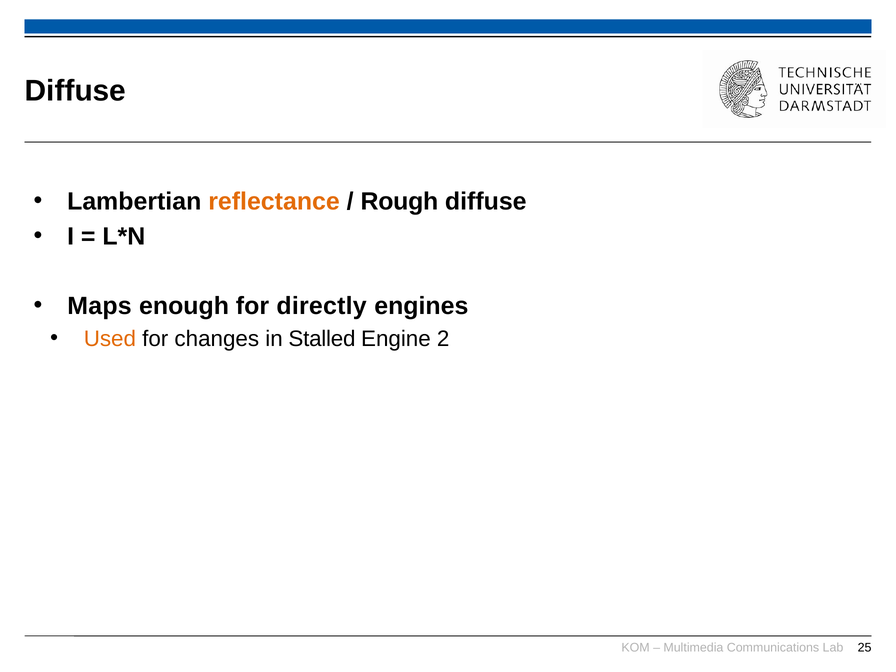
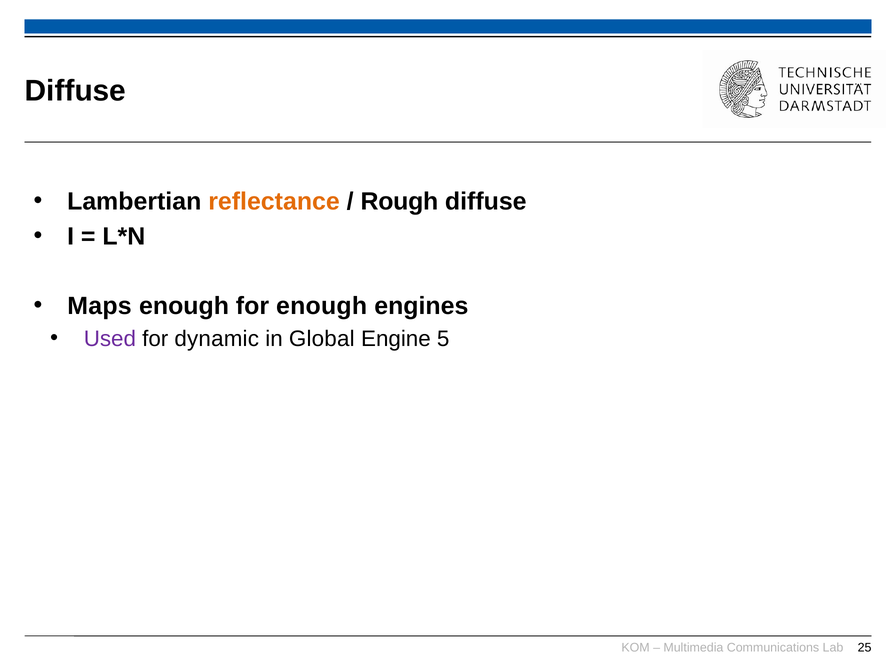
for directly: directly -> enough (322, 306)
Used colour: orange -> purple (110, 339)
changes: changes -> dynamic (217, 339)
Stalled: Stalled -> Global (322, 339)
2: 2 -> 5 (443, 339)
